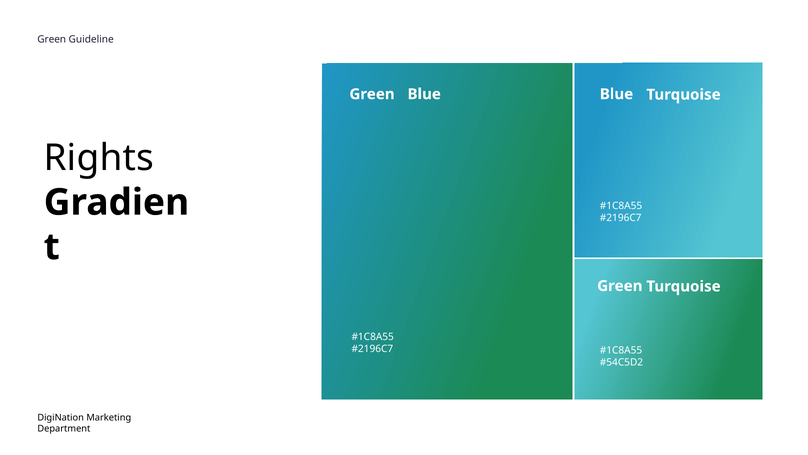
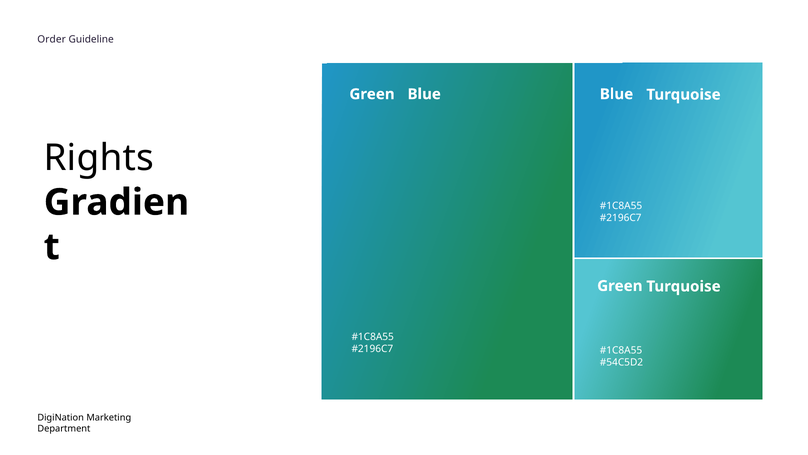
Green: Green -> Order (52, 39)
